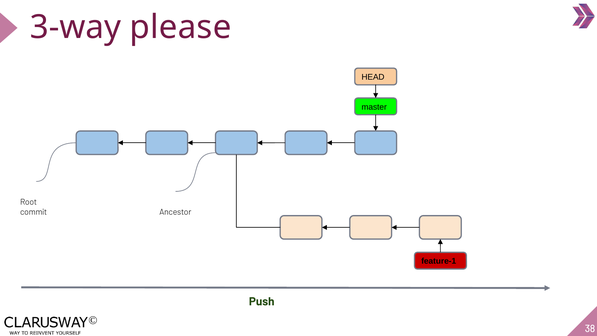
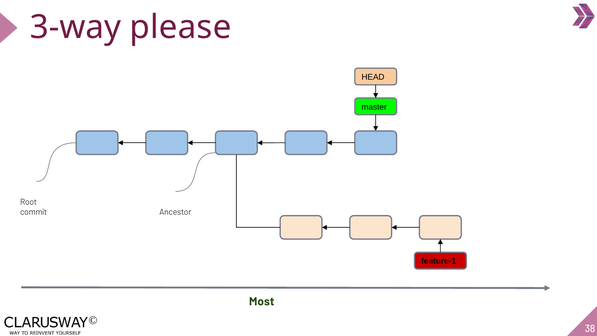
Push: Push -> Most (262, 302)
